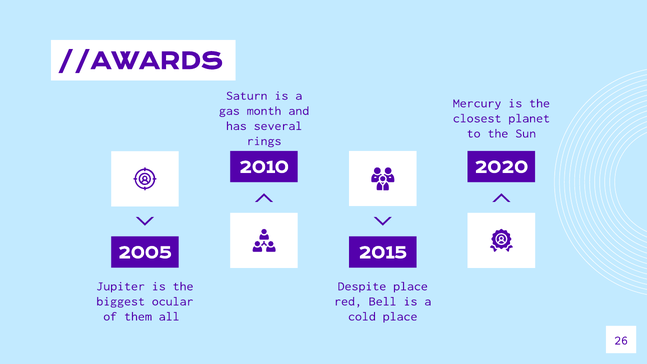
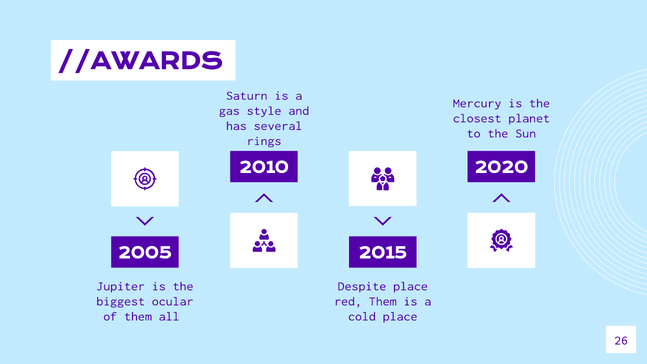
month: month -> style (264, 111)
red Bell: Bell -> Them (383, 301)
